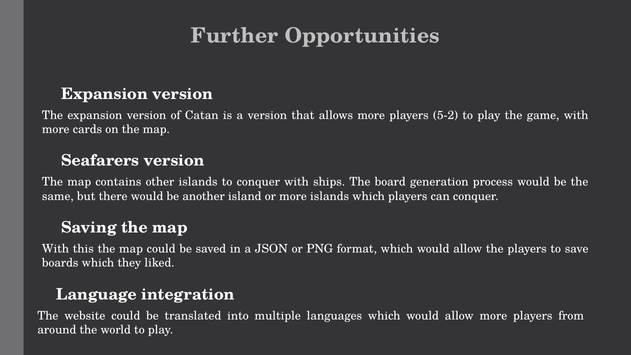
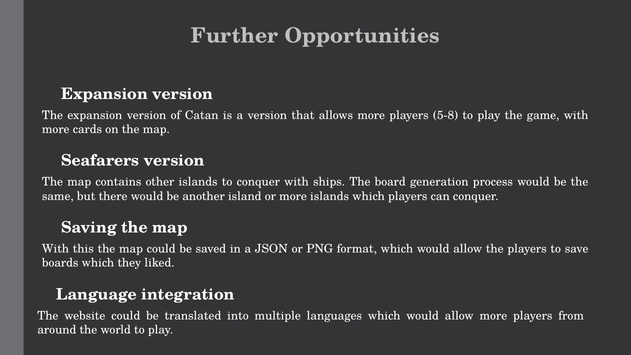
5-2: 5-2 -> 5-8 (446, 115)
